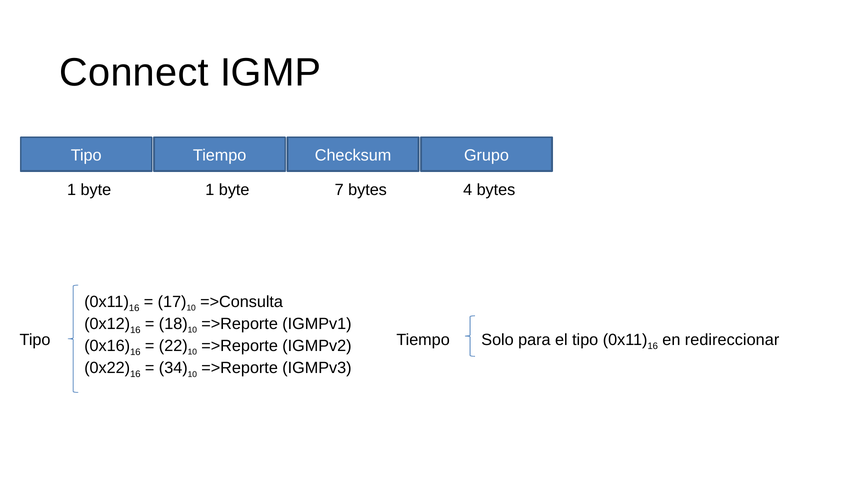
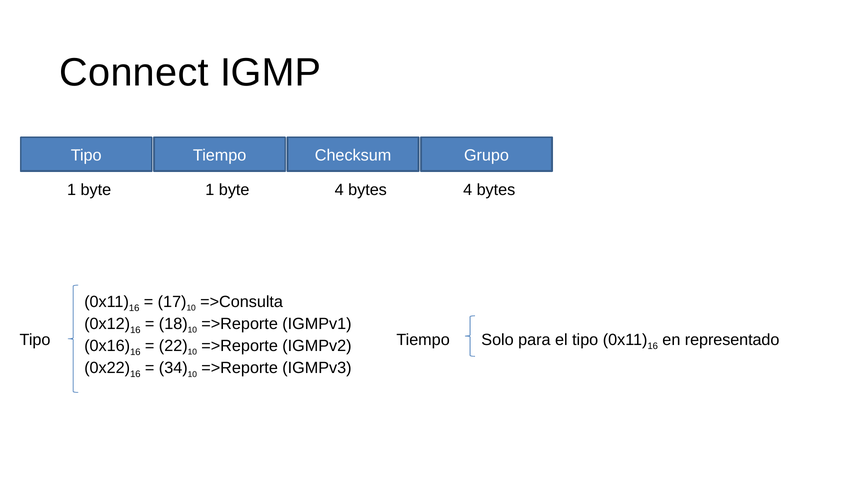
byte 7: 7 -> 4 (339, 190)
redireccionar: redireccionar -> representado (732, 340)
